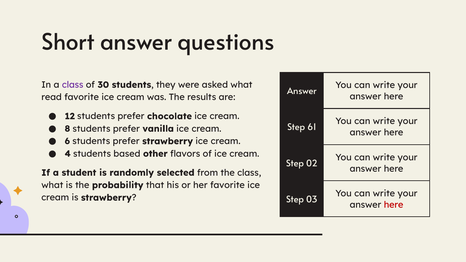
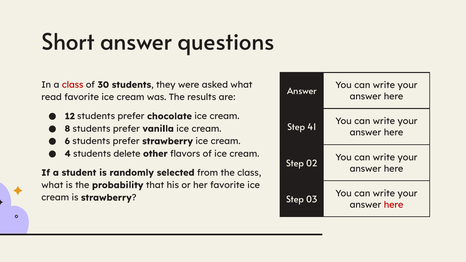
class colour: purple -> red (73, 85)
61: 61 -> 41 (312, 127)
based: based -> delete (127, 154)
